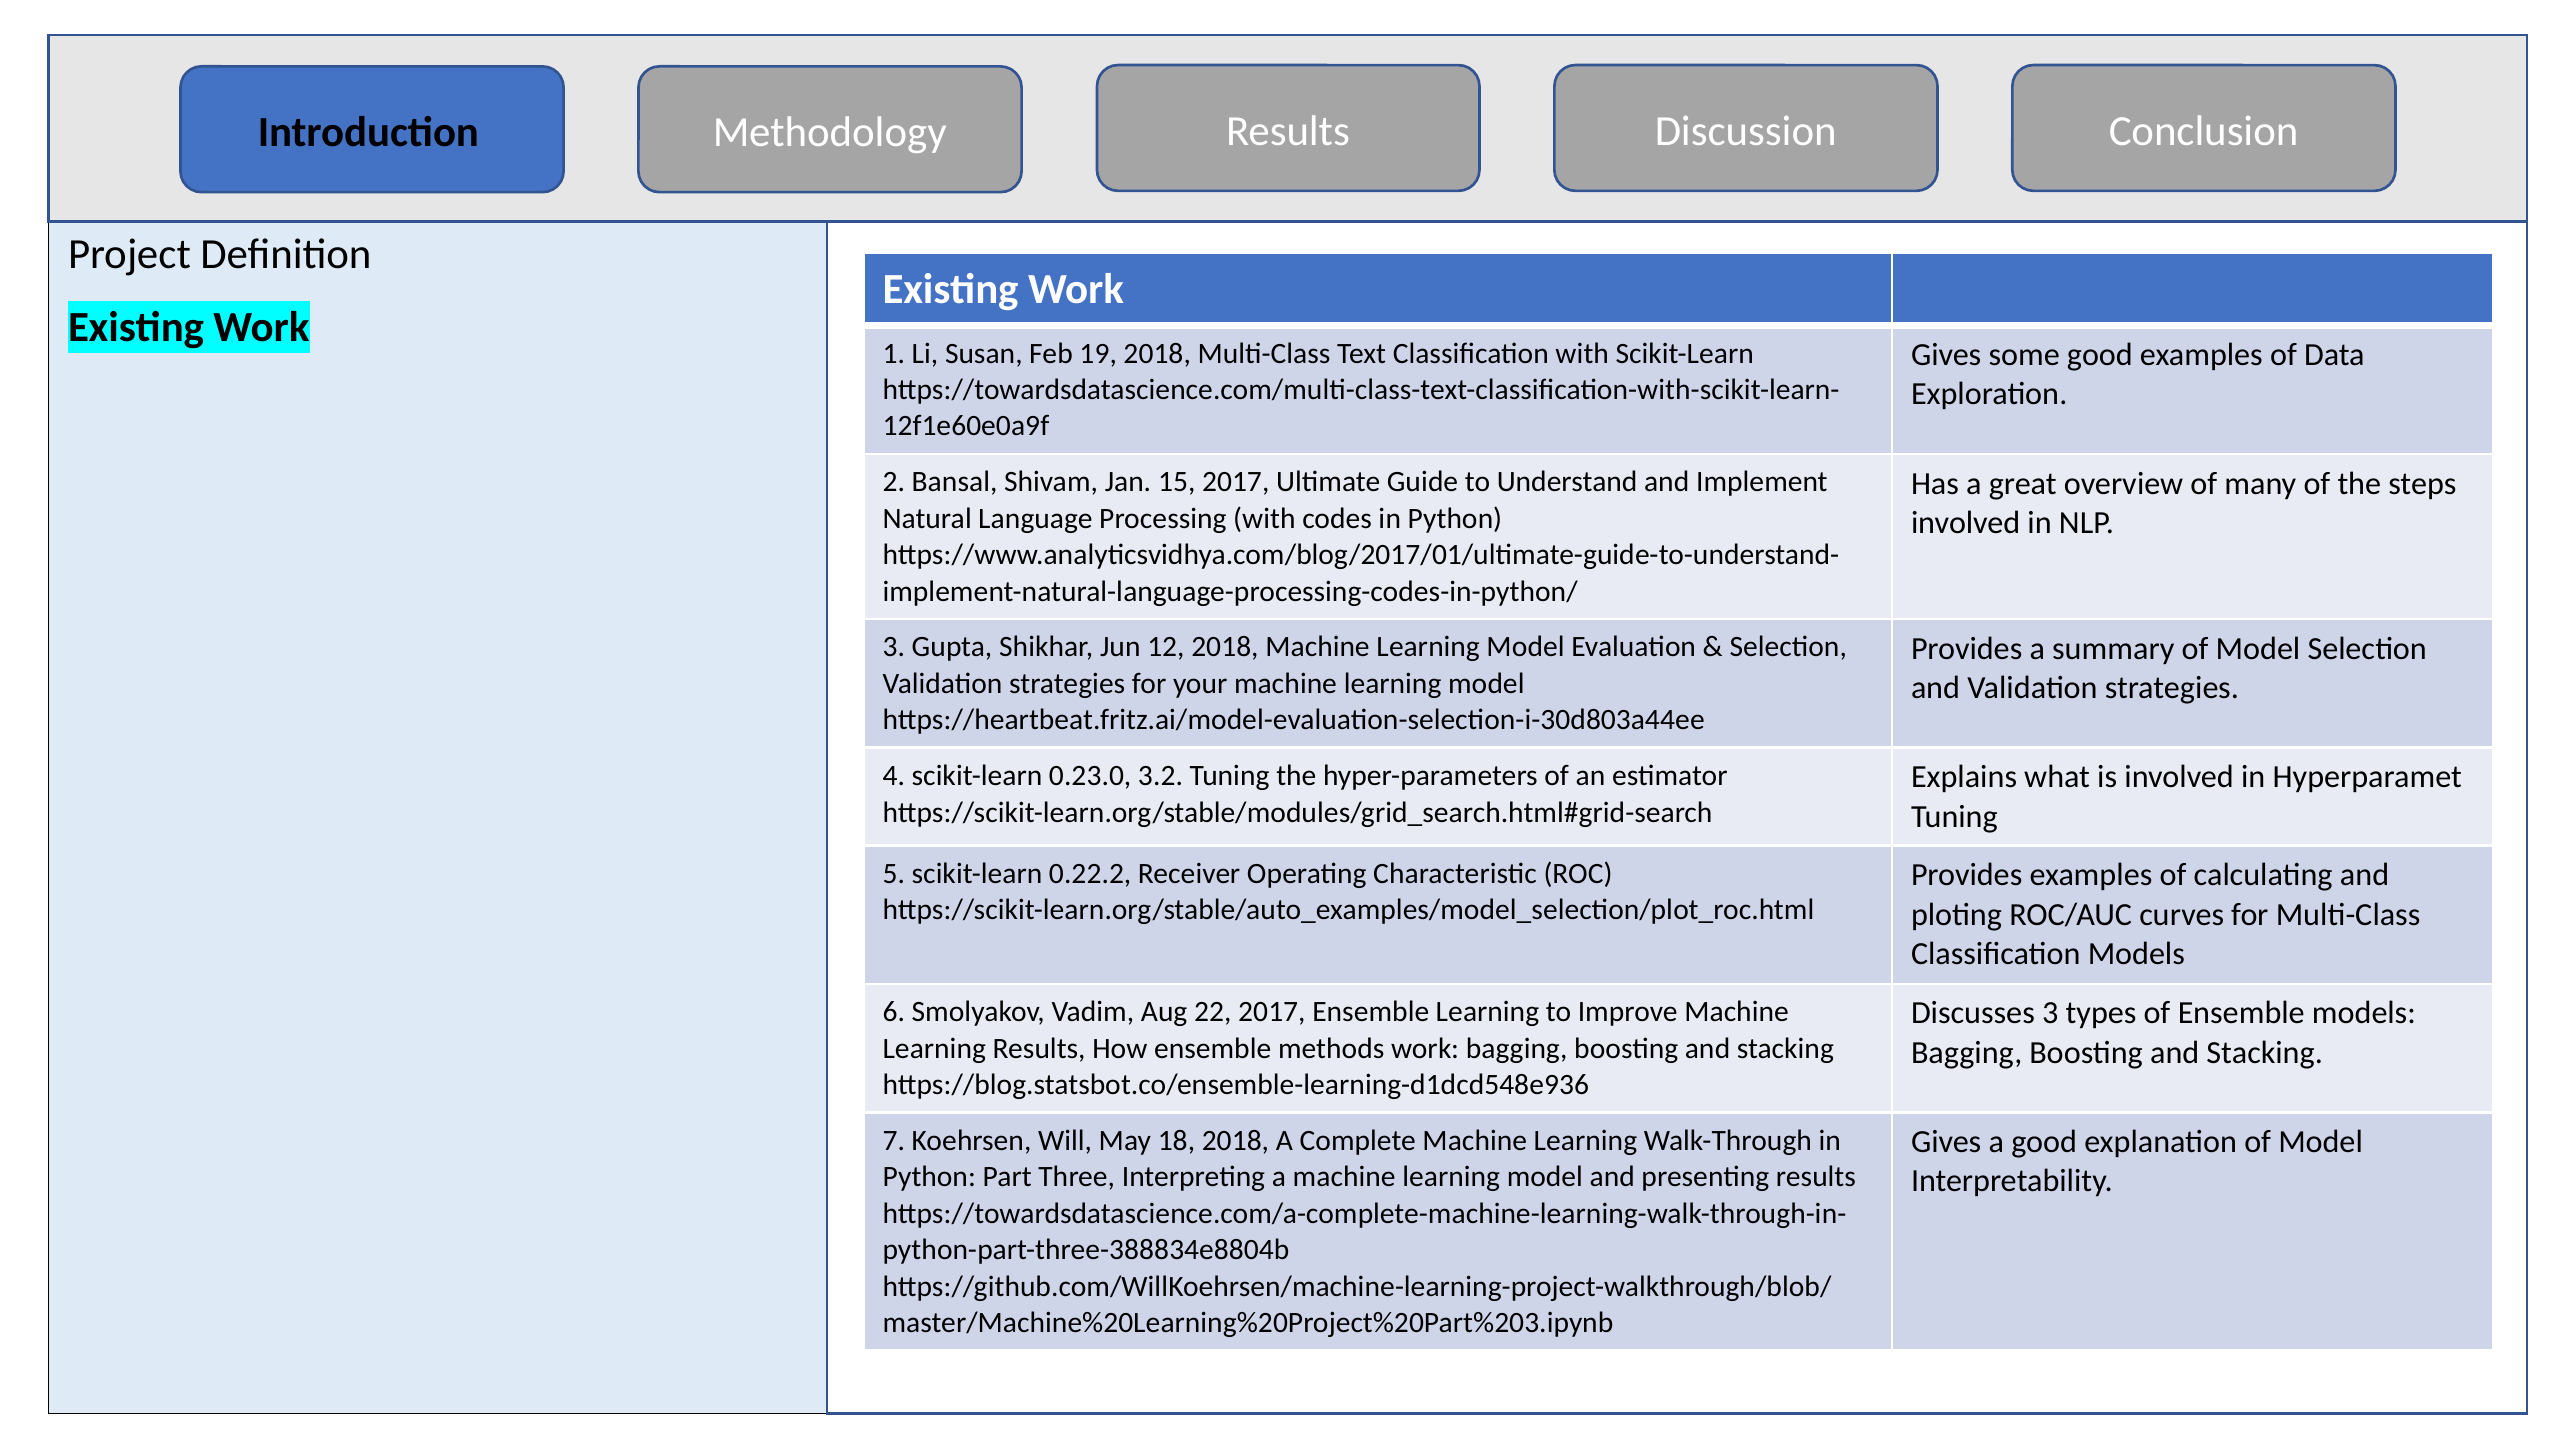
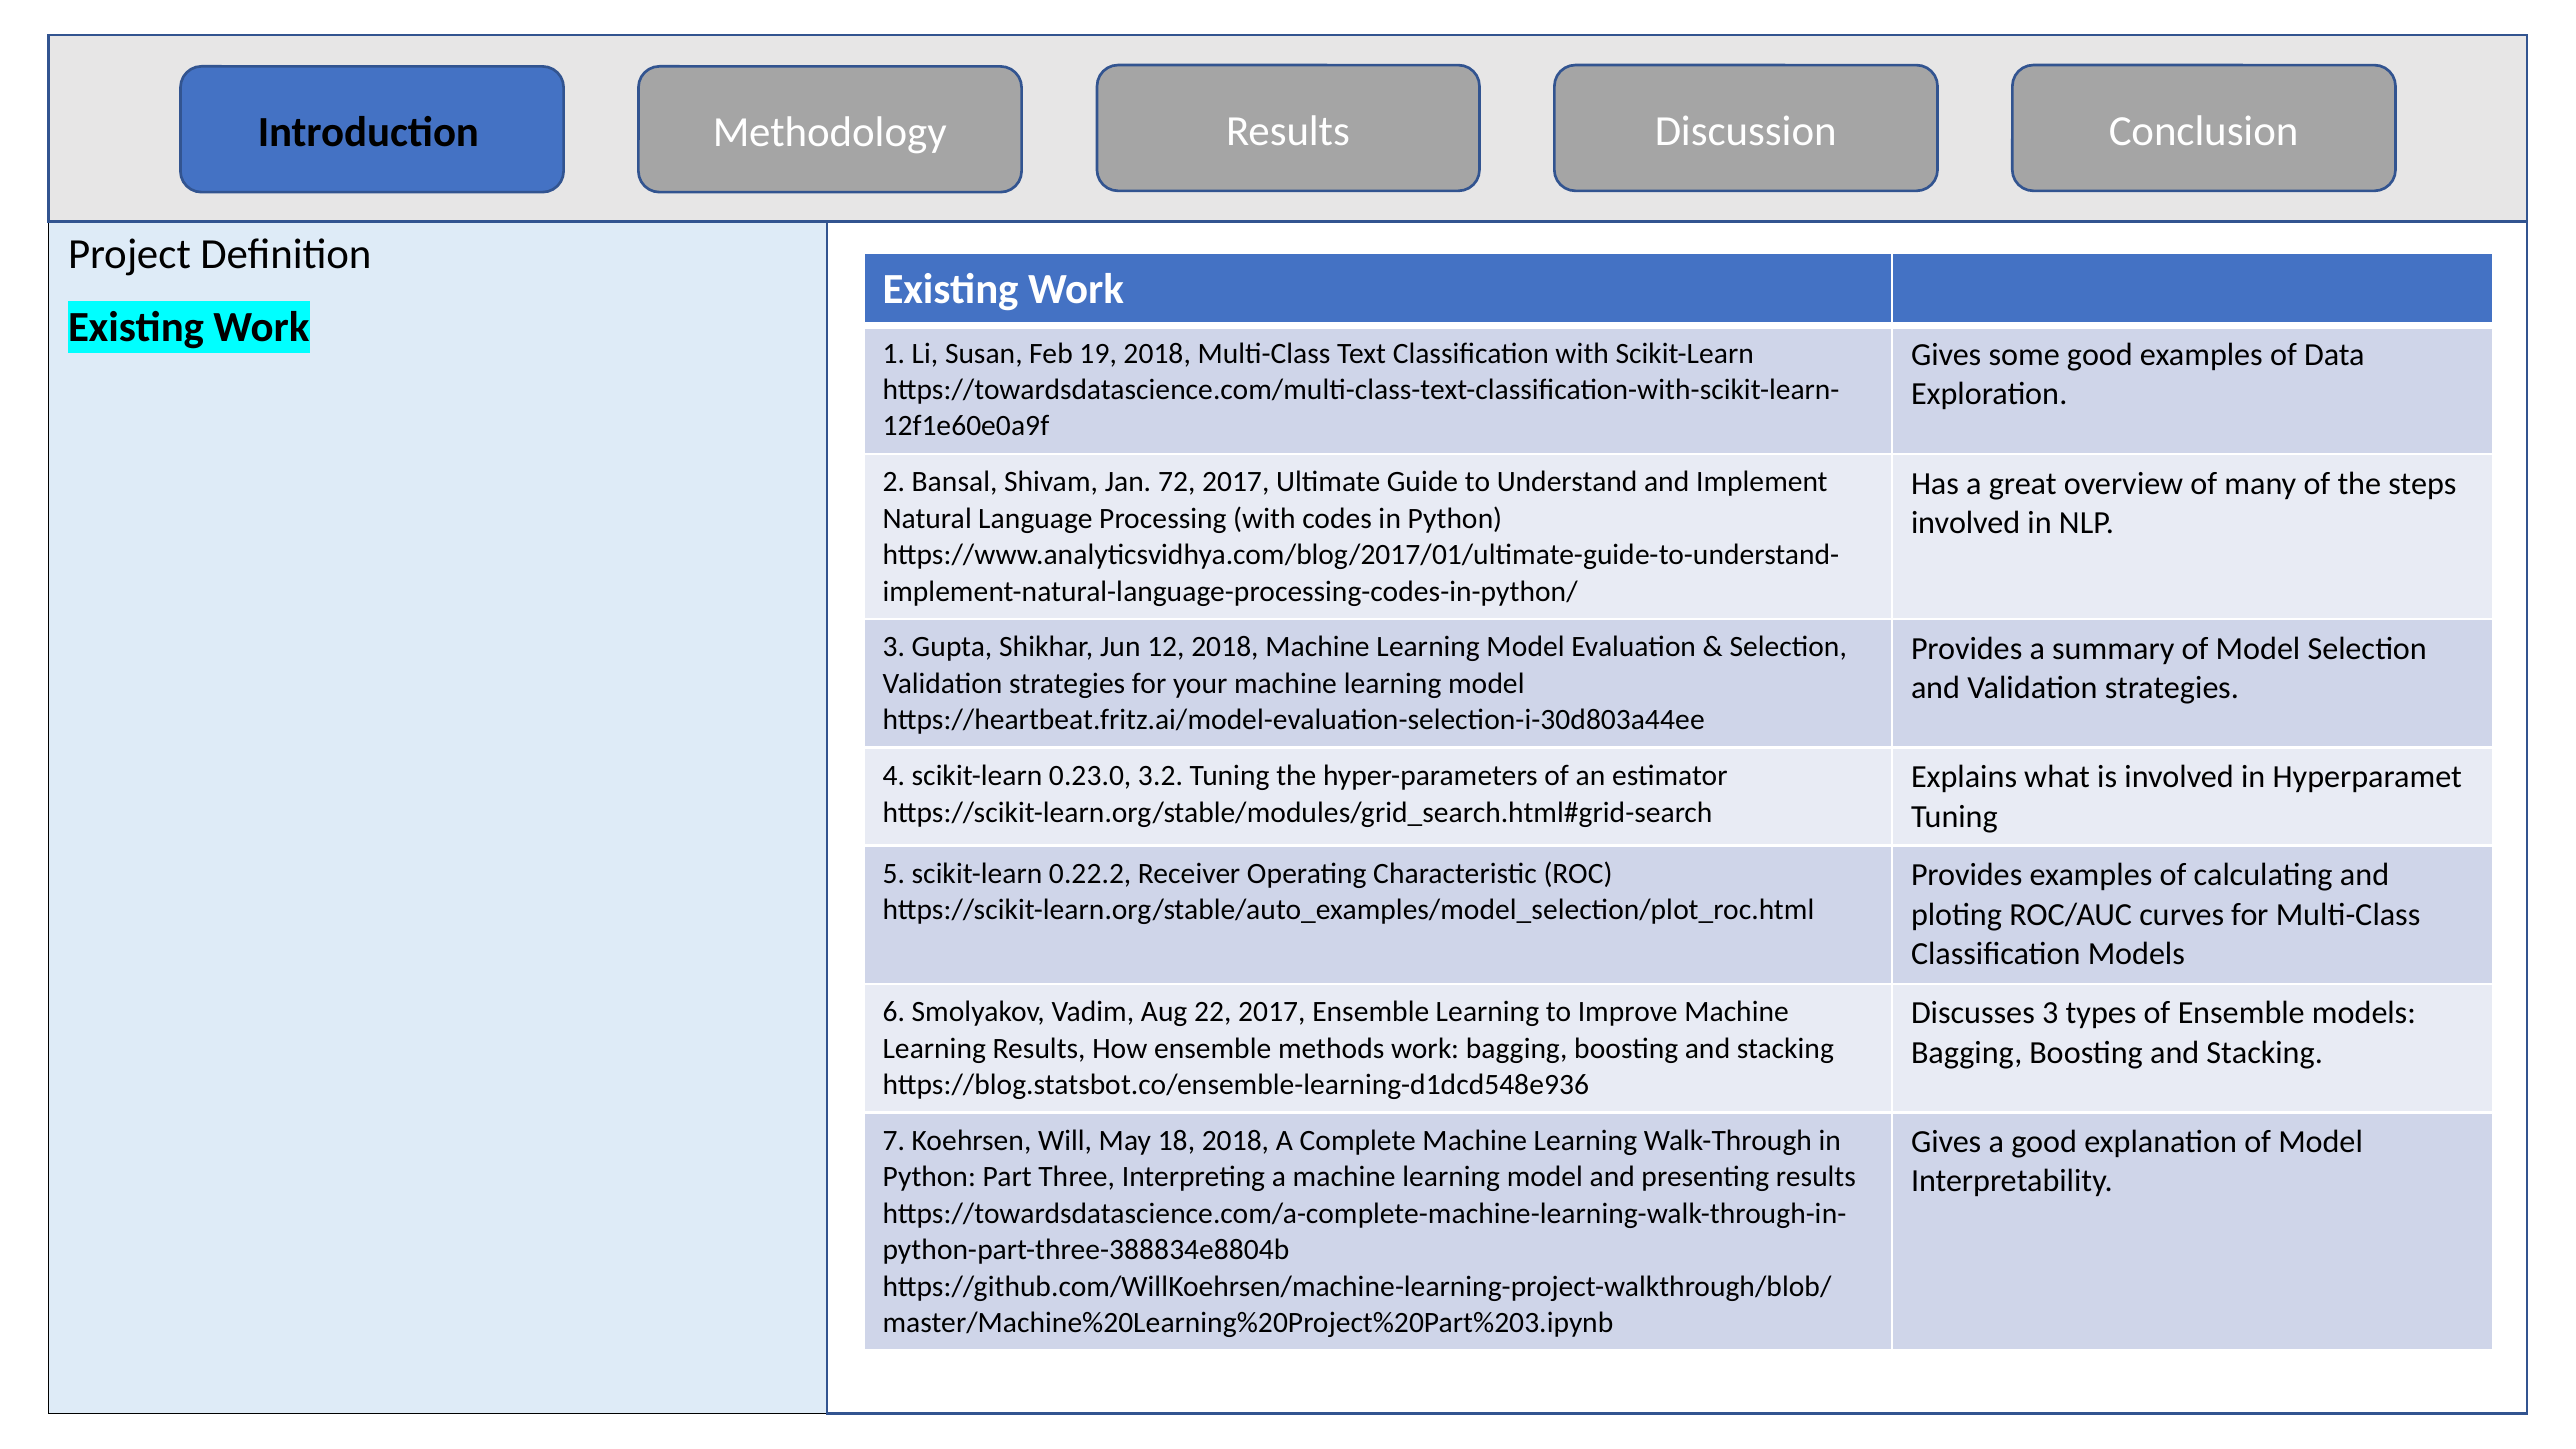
15: 15 -> 72 (1177, 482)
